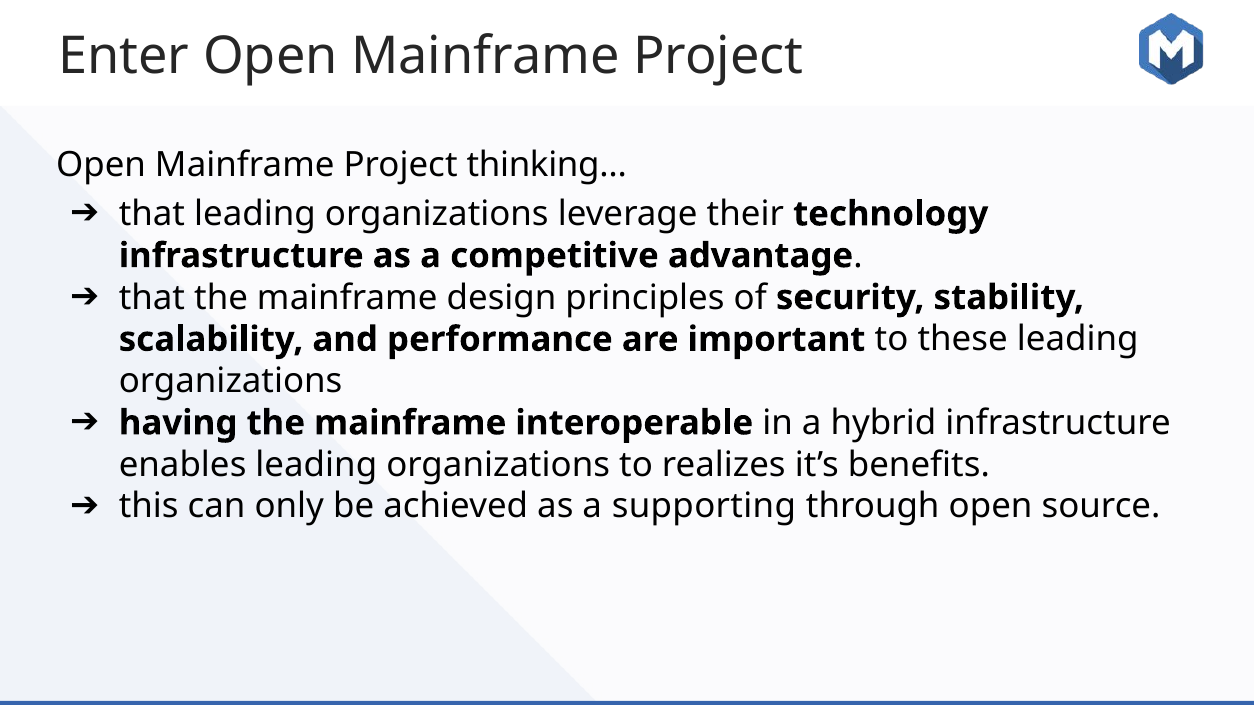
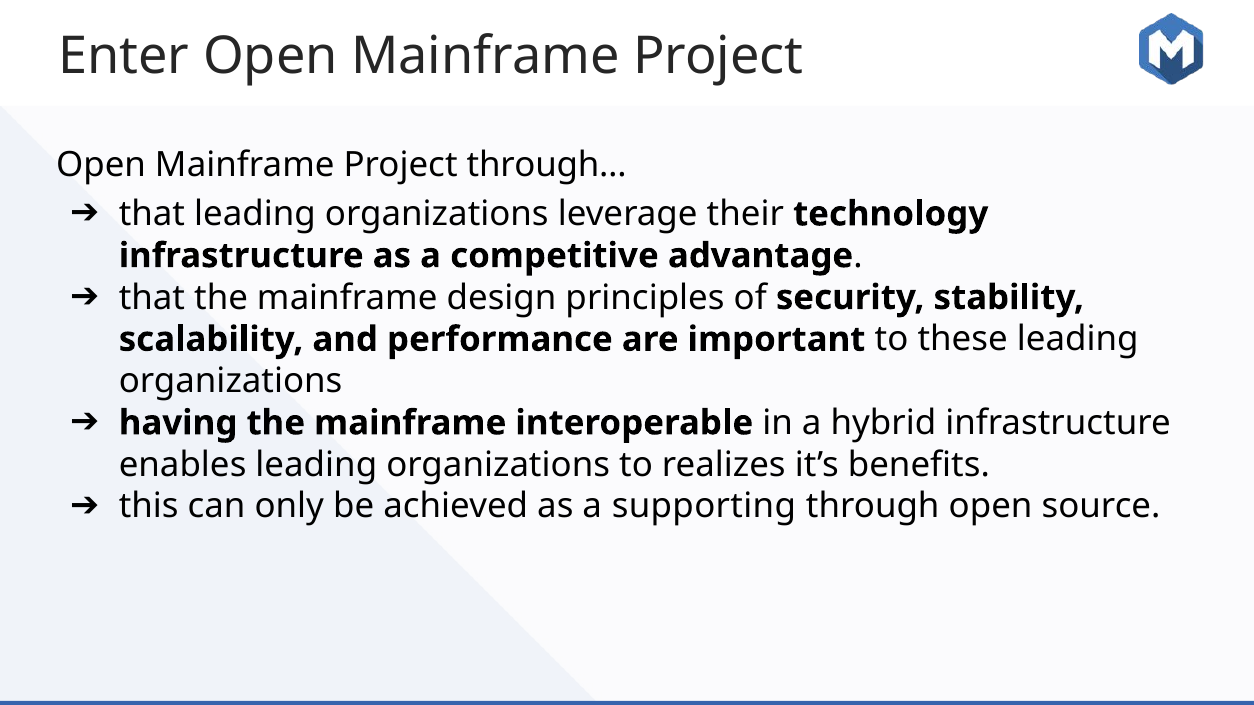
thinking…: thinking… -> through… (547, 165)
